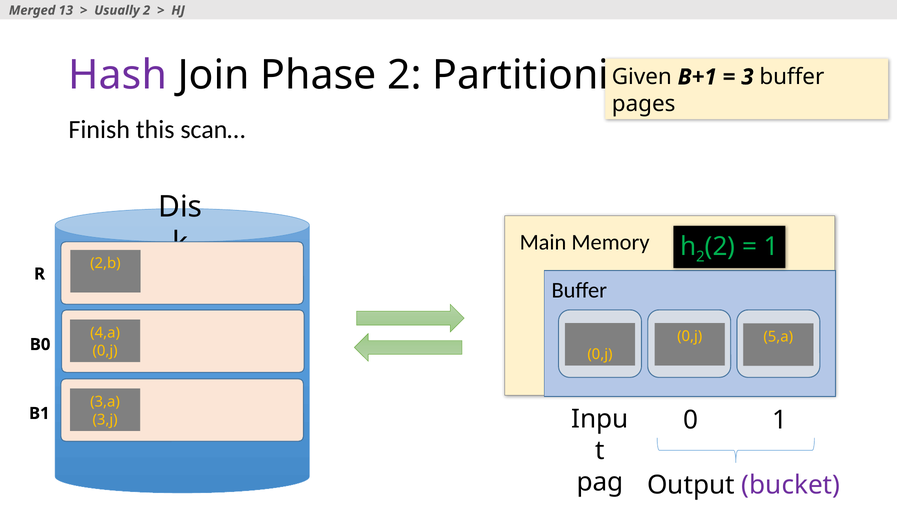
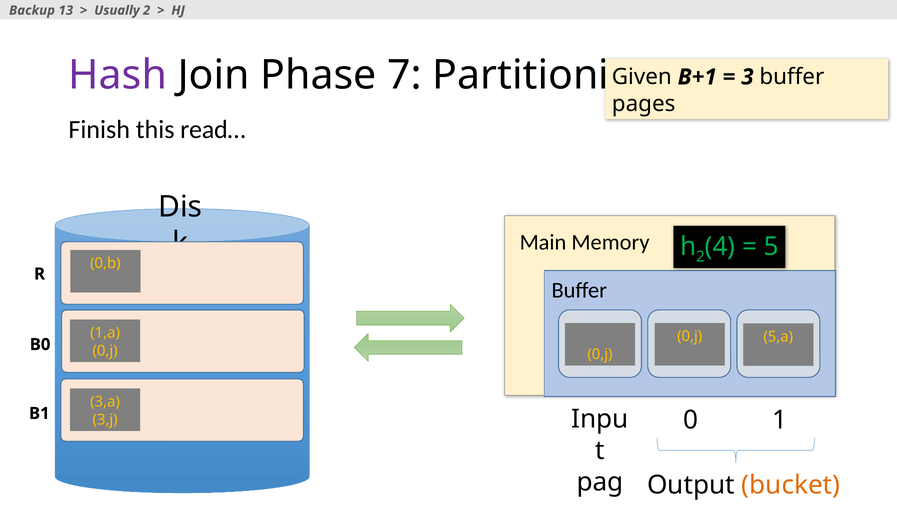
Merged: Merged -> Backup (32, 10)
Phase 2: 2 -> 7 (404, 75)
scan…: scan… -> read… (213, 129)
2 2: 2 -> 4 (720, 246)
1: 1 -> 5 (771, 246)
2,b: 2,b -> 0,b (105, 263)
4,a: 4,a -> 1,a (105, 333)
bucket colour: purple -> orange (791, 485)
